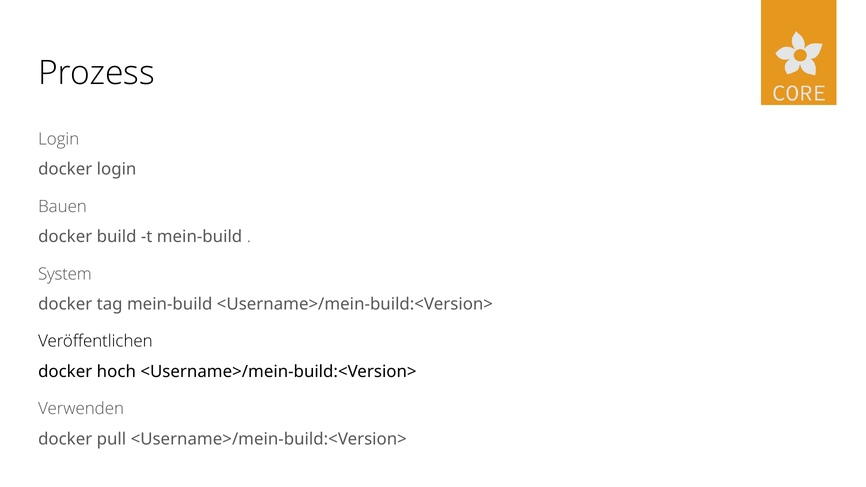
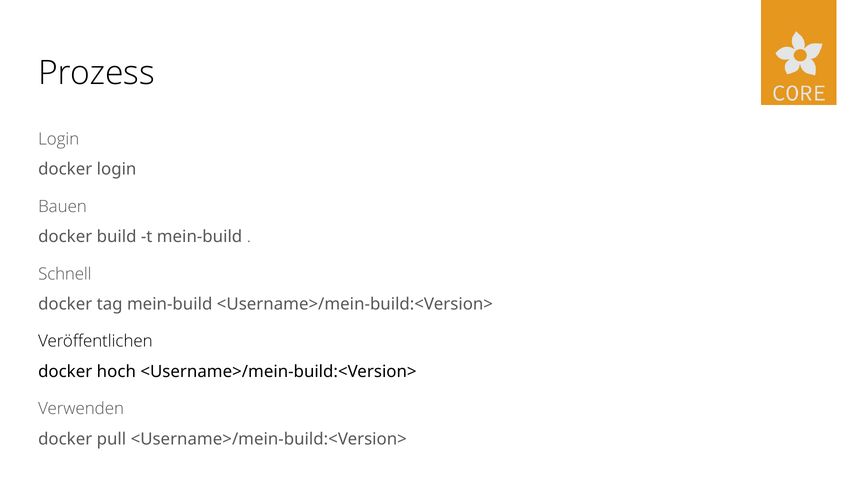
System: System -> Schnell (65, 274)
